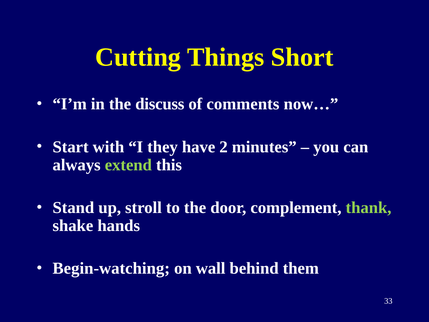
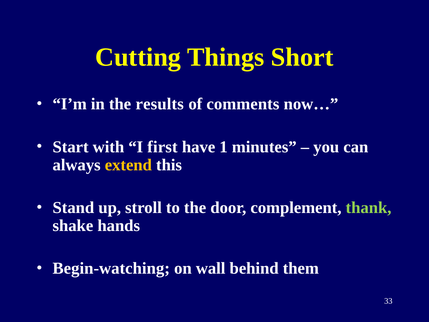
discuss: discuss -> results (160, 104)
they: they -> first (162, 147)
2: 2 -> 1 (224, 147)
extend colour: light green -> yellow (128, 165)
